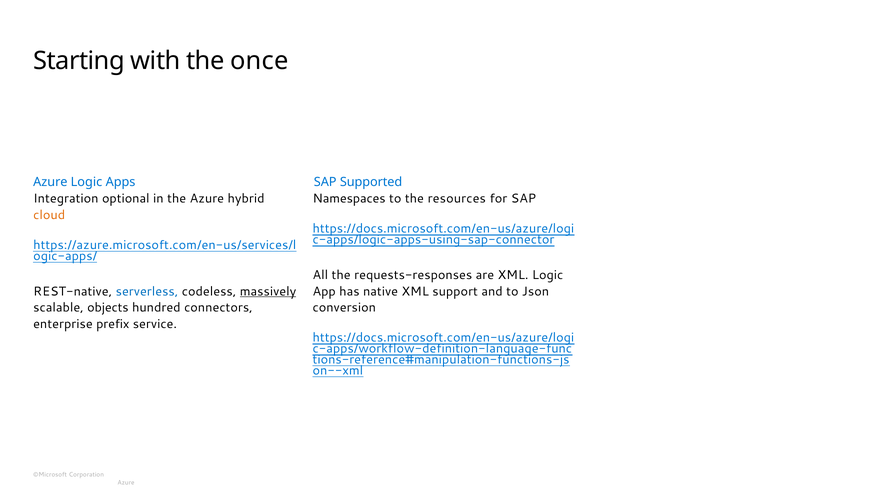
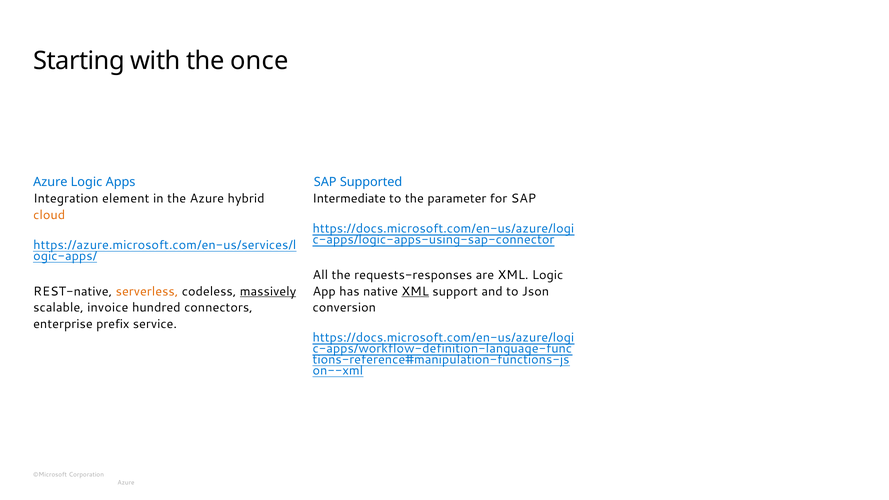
optional: optional -> element (126, 199)
Namespaces: Namespaces -> Intermediate (349, 199)
resources: resources -> parameter (457, 199)
serverless colour: blue -> orange (147, 291)
XML underline: none -> present (415, 291)
objects: objects -> invoice (108, 308)
